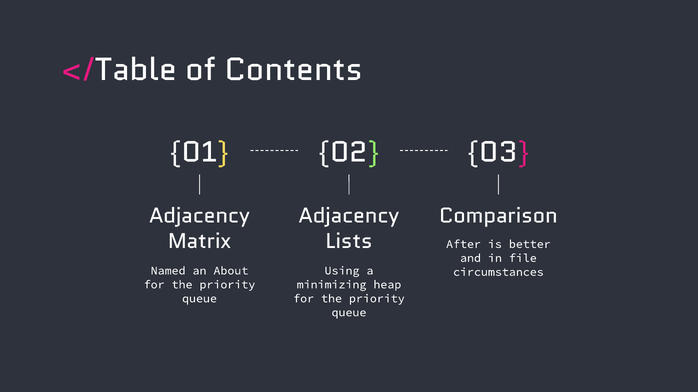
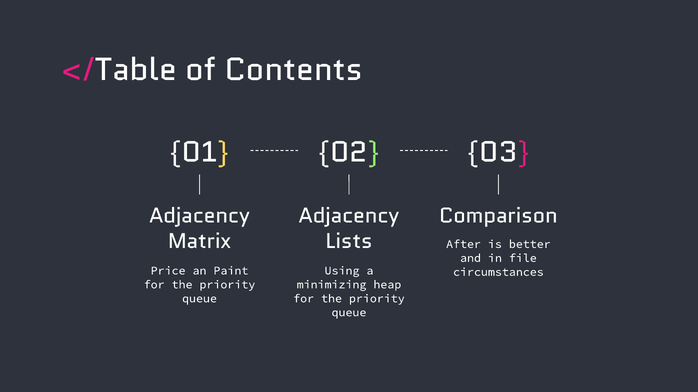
Named: Named -> Price (168, 271)
About: About -> Paint (231, 271)
